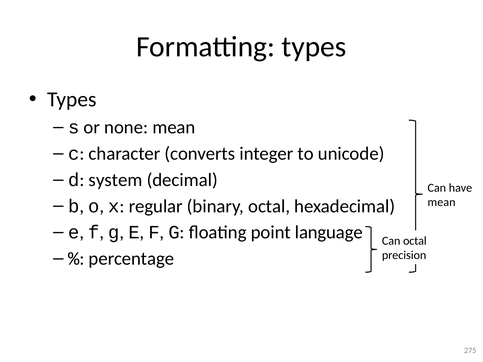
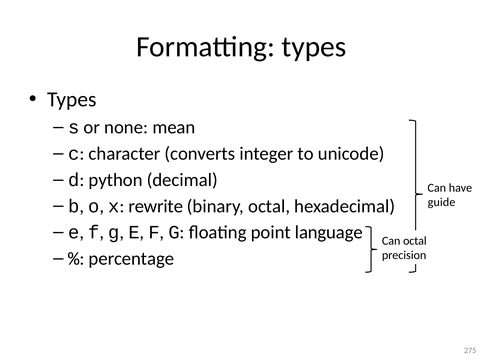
system: system -> python (116, 180)
regular: regular -> rewrite (156, 206)
mean: mean -> guide (442, 202)
